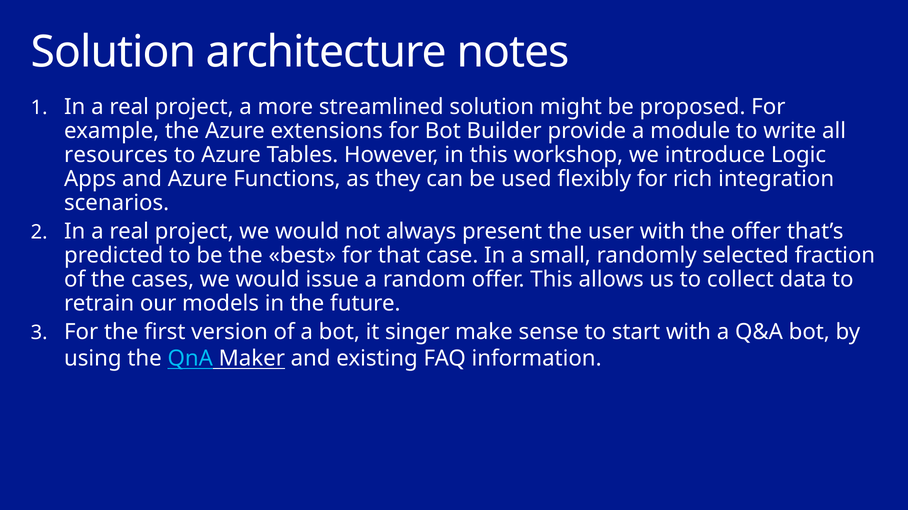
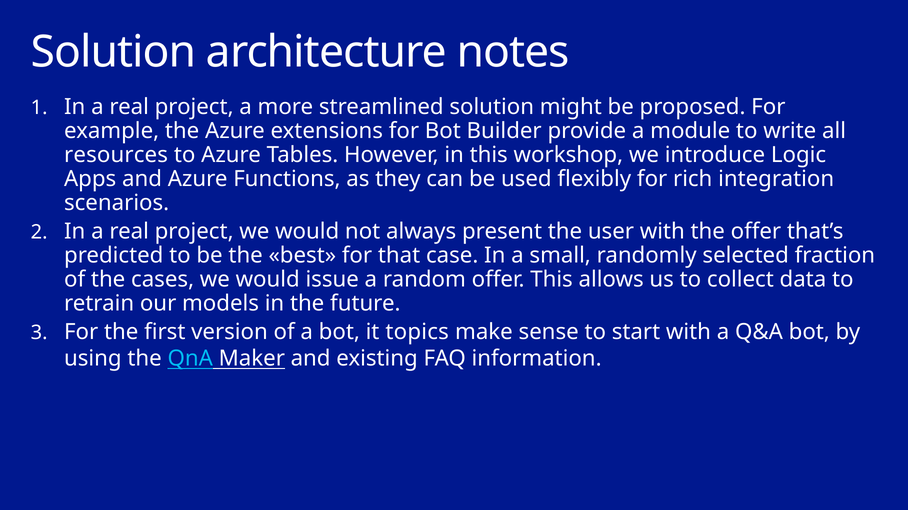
singer: singer -> topics (417, 332)
